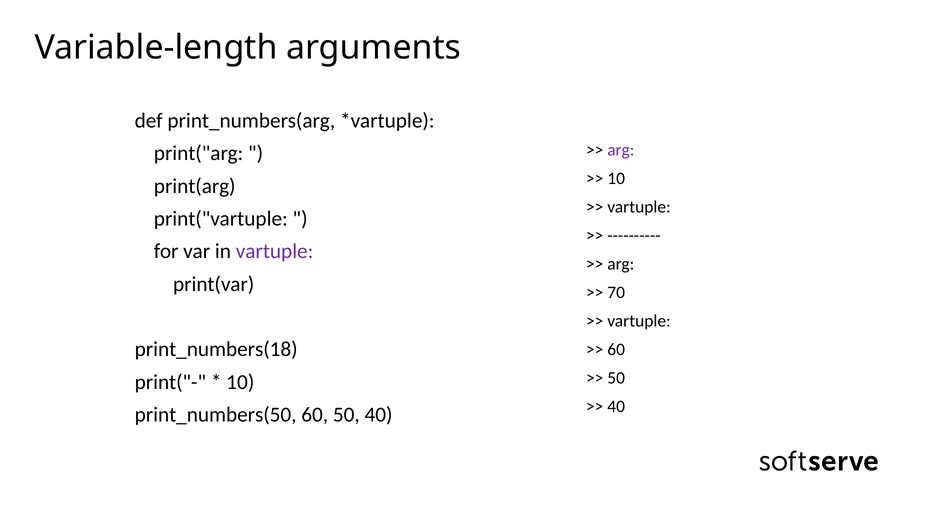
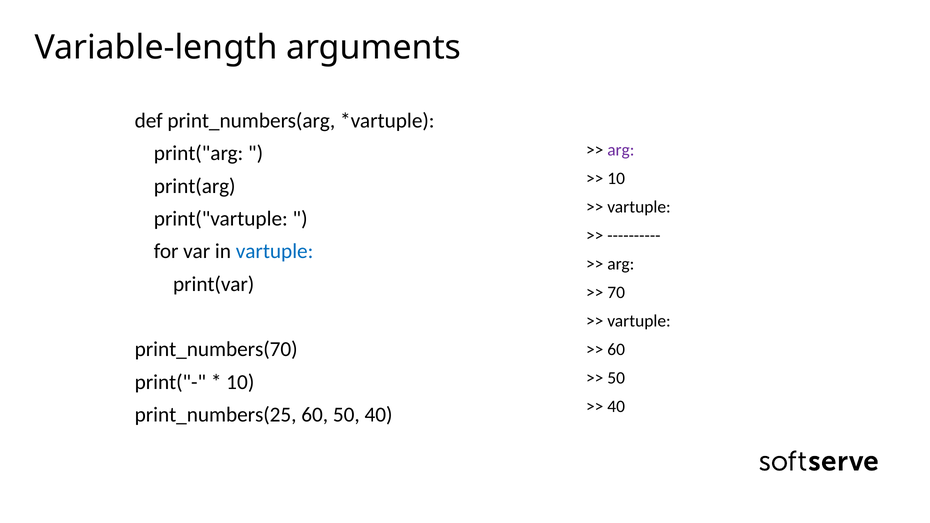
vartuple colour: purple -> blue (275, 251)
print_numbers(18: print_numbers(18 -> print_numbers(70 (216, 349)
print_numbers(50: print_numbers(50 -> print_numbers(25 (216, 415)
